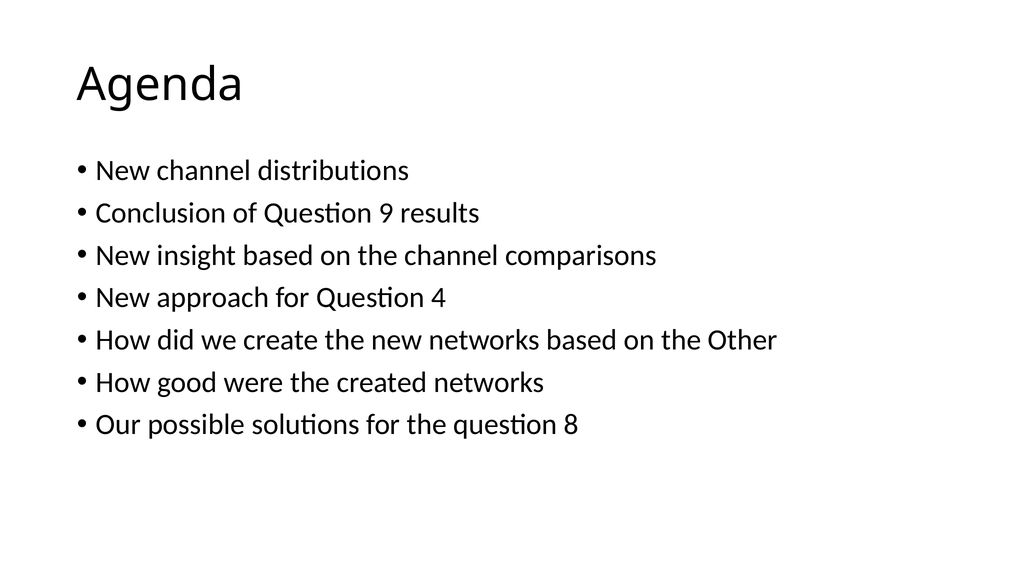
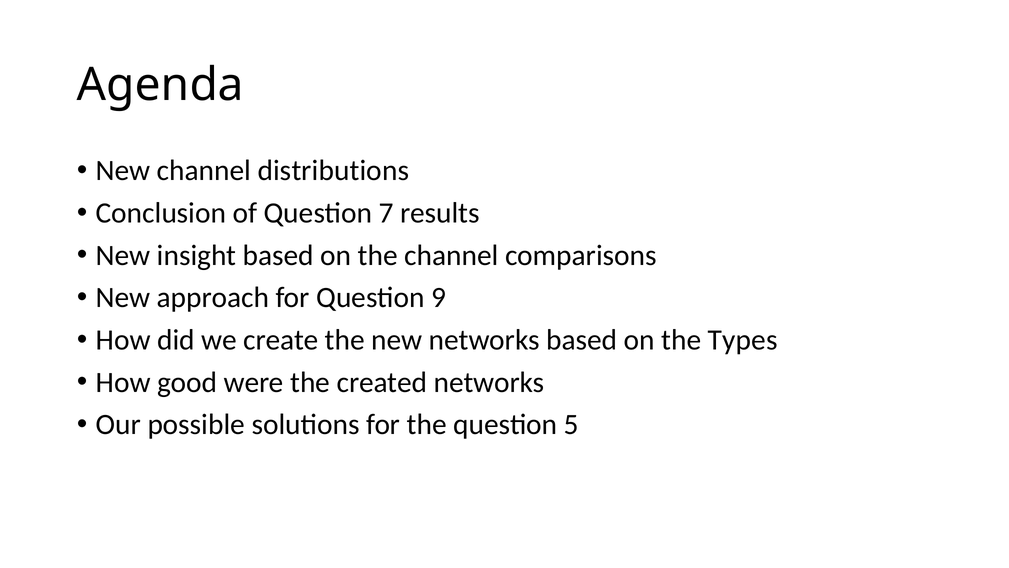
9: 9 -> 7 (386, 213)
4: 4 -> 9 (439, 298)
Other: Other -> Types (743, 340)
8: 8 -> 5 (571, 424)
